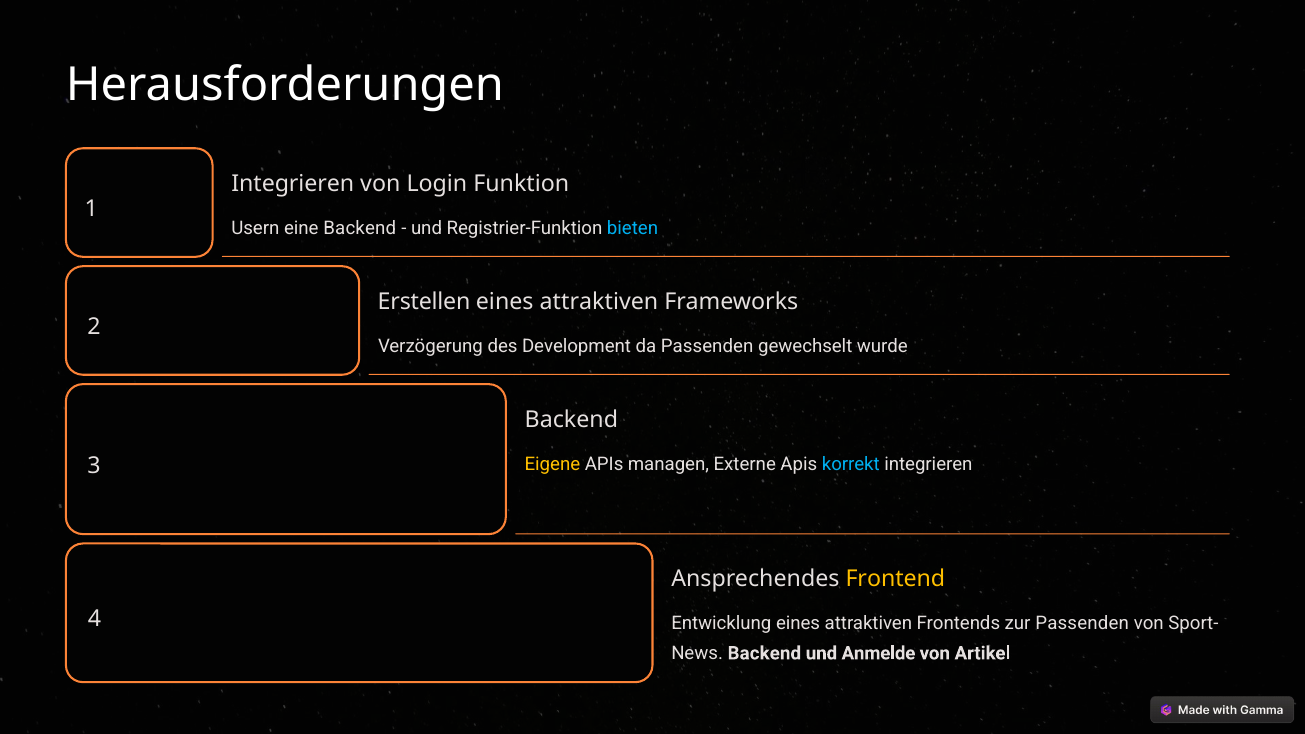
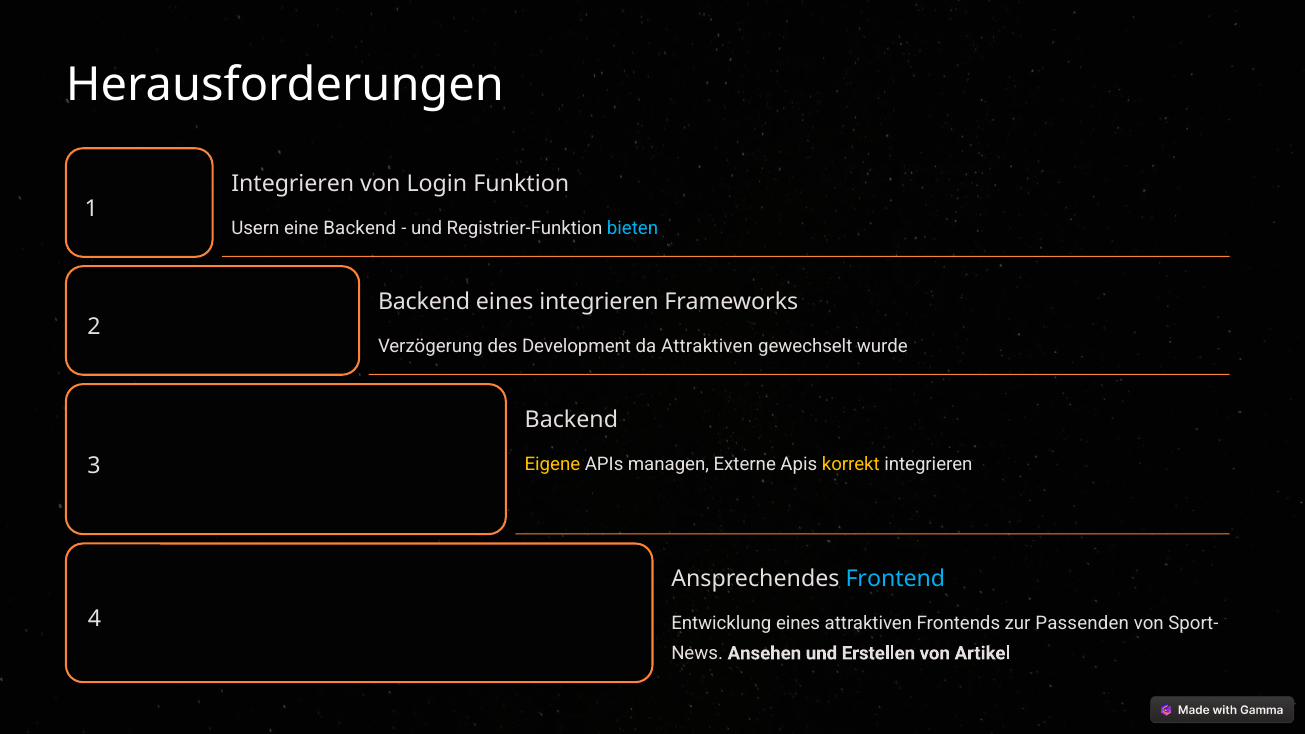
Erstellen: Erstellen -> Backend (424, 302)
attraktiven: attraktiven -> integrieren (599, 302)
da Passenden: Passenden -> Attraktiven (707, 346)
korrekt colour: light blue -> yellow (851, 464)
Frontend colour: yellow -> light blue (895, 579)
Backend: Backend -> Ansehen (764, 653)
Anmelde: Anmelde -> Erstellen (878, 653)
